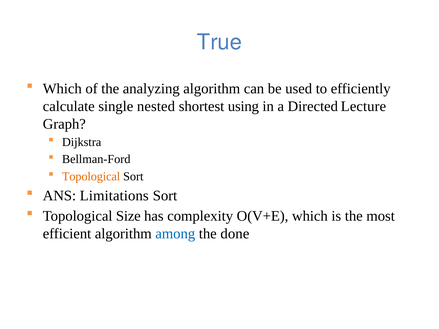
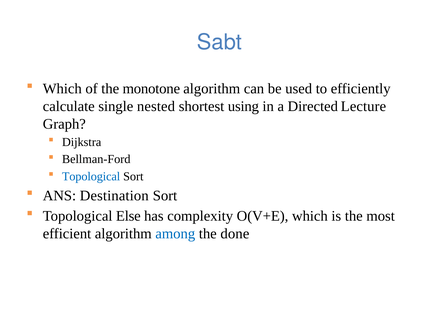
True: True -> Sabt (219, 42)
analyzing: analyzing -> monotone (151, 89)
Topological colour: orange -> blue (91, 177)
Limitations: Limitations -> Destination (114, 196)
Size: Size -> Else (128, 216)
